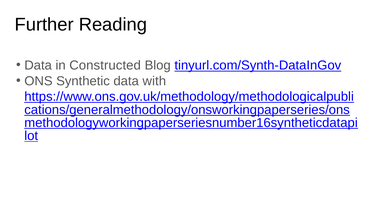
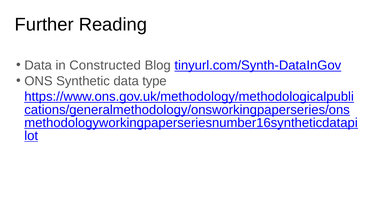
with: with -> type (154, 81)
